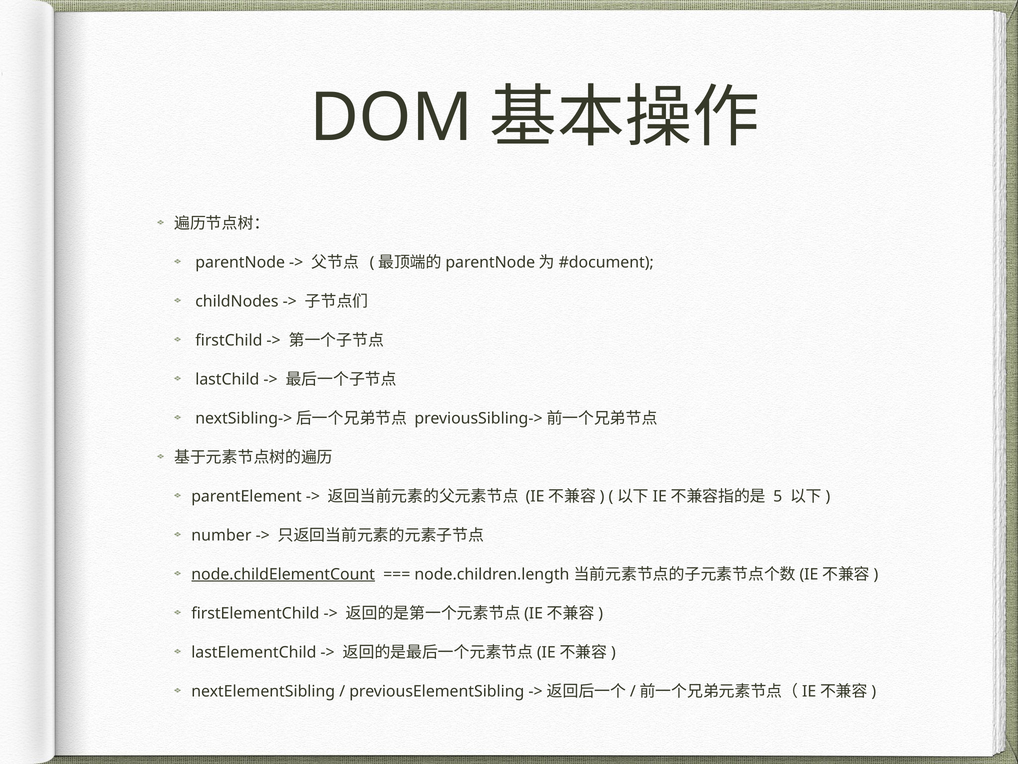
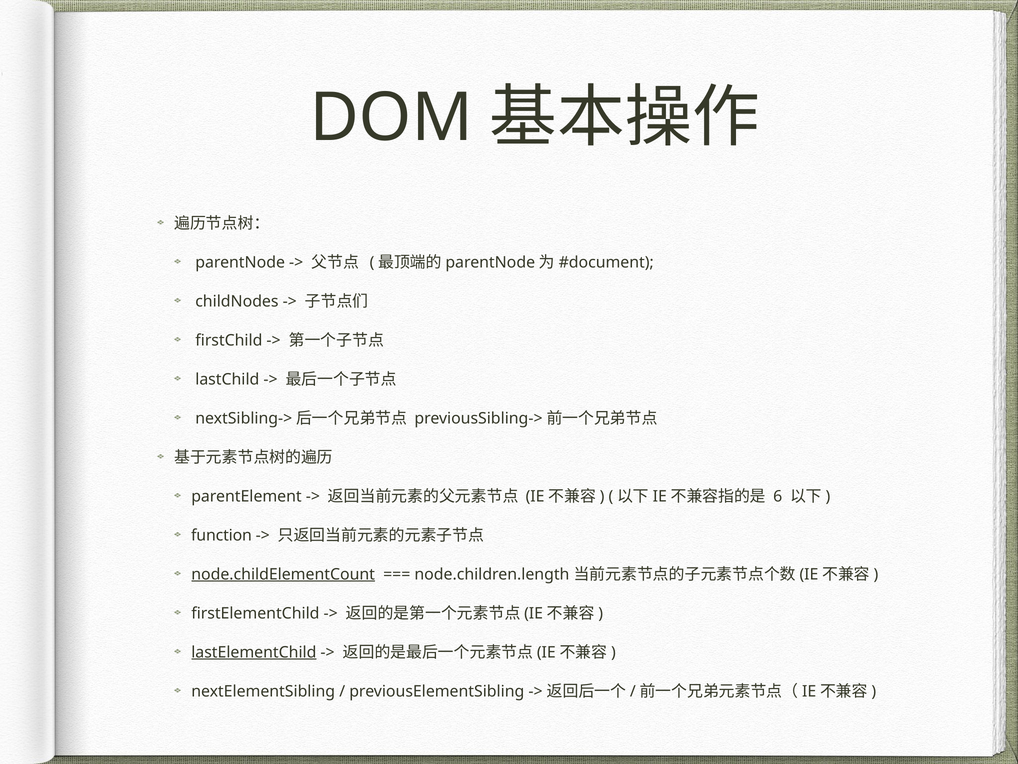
5: 5 -> 6 (778, 496)
number: number -> function (221, 535)
lastElementChild underline: none -> present (254, 652)
